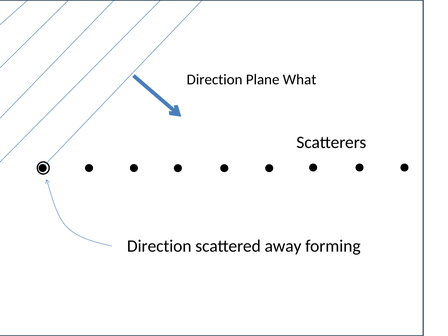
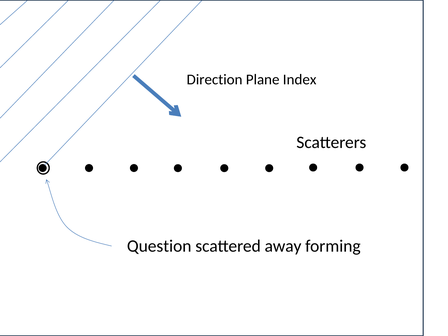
What: What -> Index (300, 80)
Direction: Direction -> Question (159, 246)
